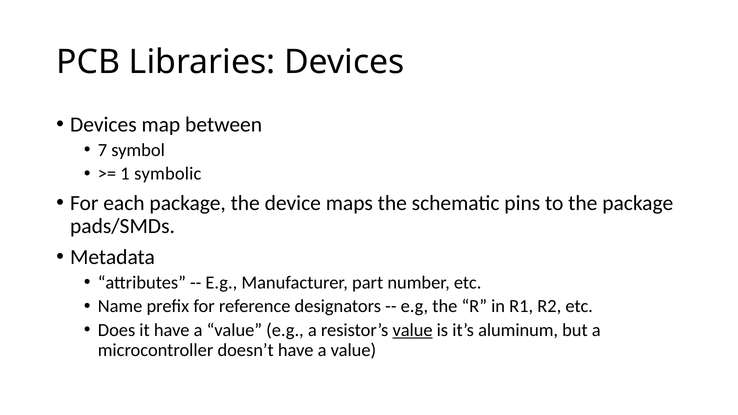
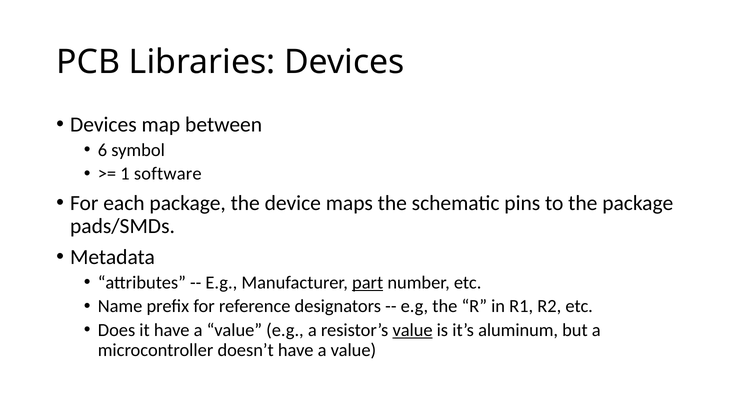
7: 7 -> 6 (102, 150)
symbolic: symbolic -> software (168, 174)
part underline: none -> present (368, 283)
